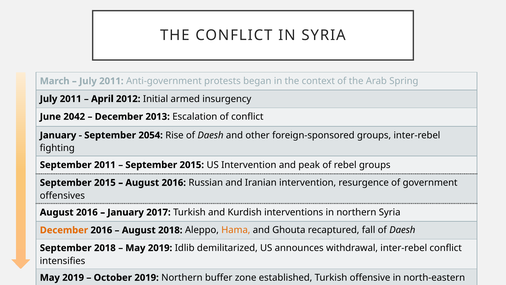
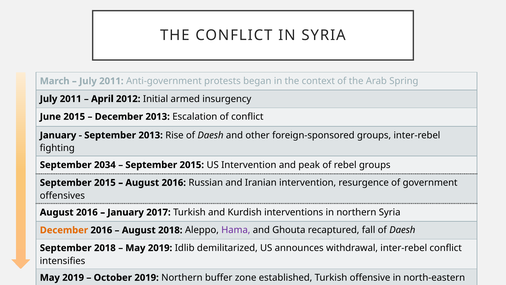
June 2042: 2042 -> 2015 (74, 117)
September 2054: 2054 -> 2013 (151, 135)
September 2011: 2011 -> 2034 (105, 165)
Hama colour: orange -> purple (236, 230)
